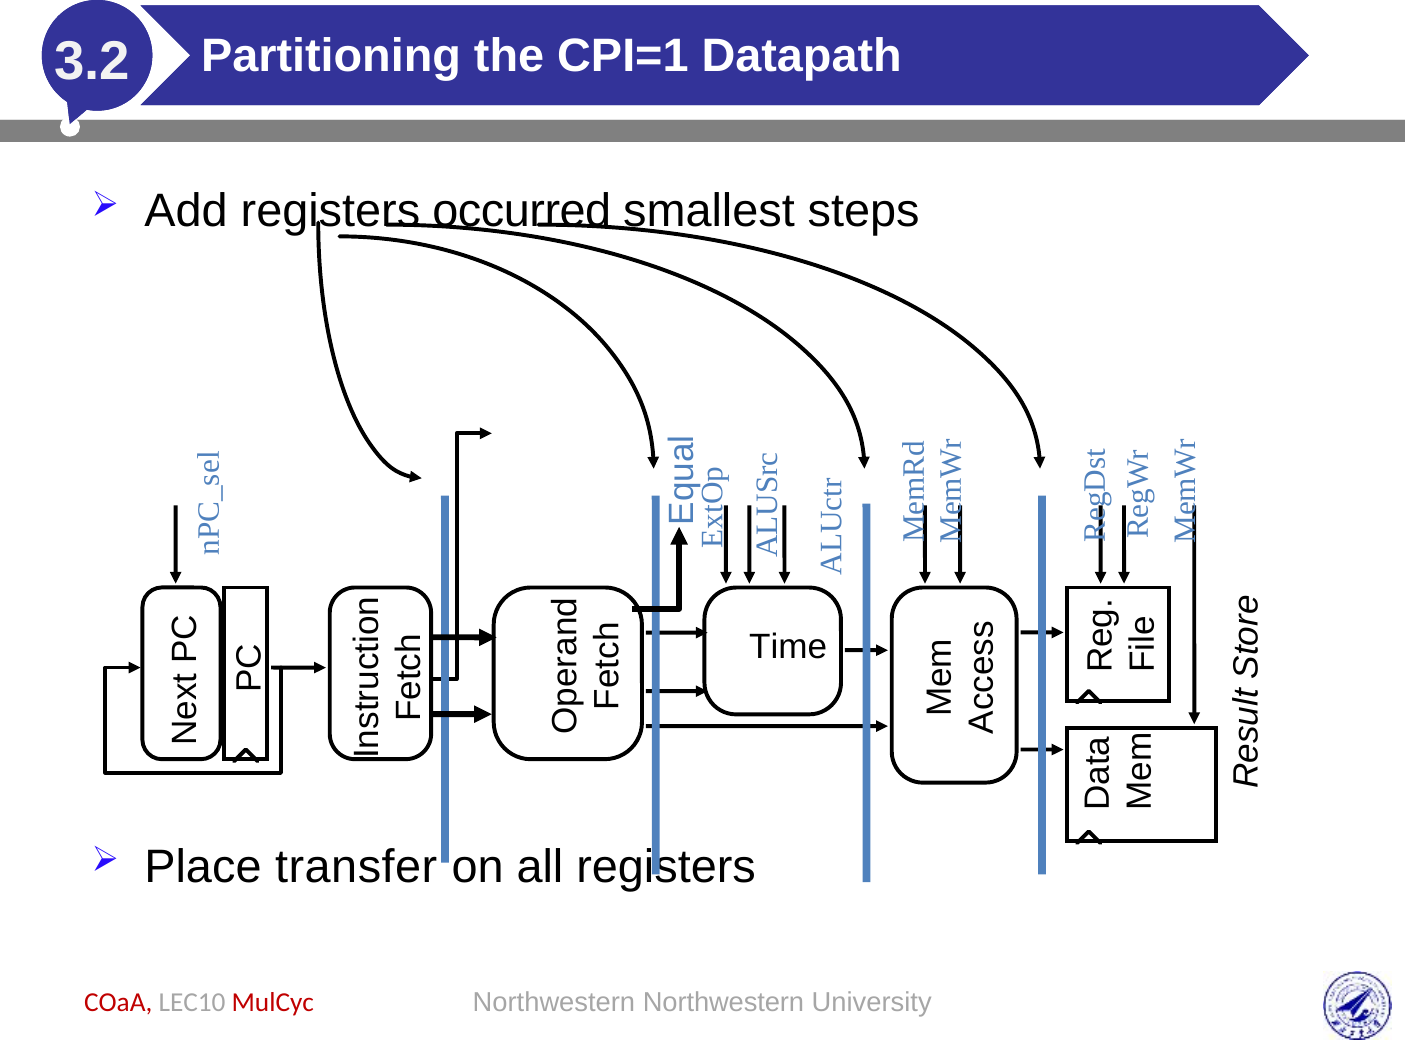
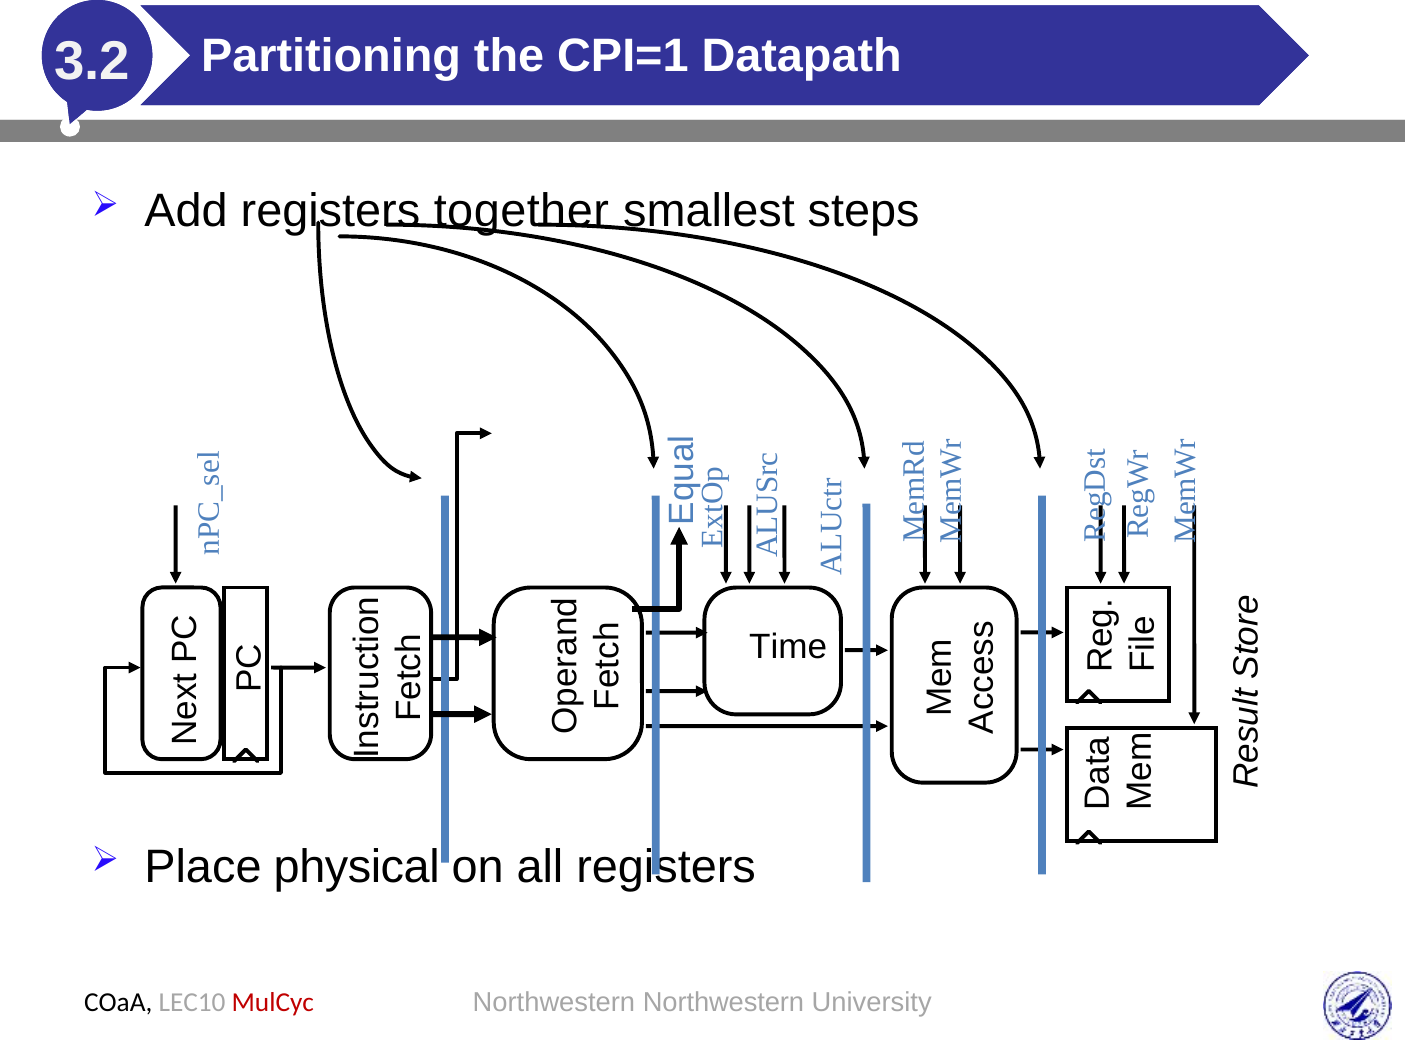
occurred: occurred -> together (521, 211)
transfer: transfer -> physical (357, 866)
COaA colour: red -> black (118, 1002)
